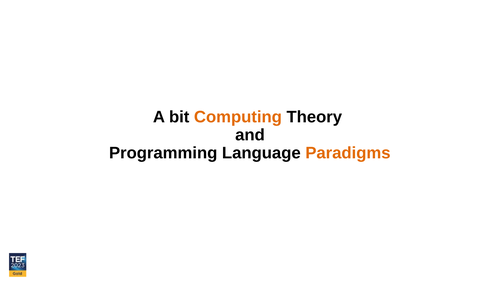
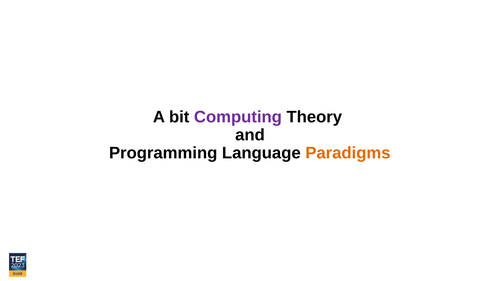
Computing colour: orange -> purple (238, 117)
